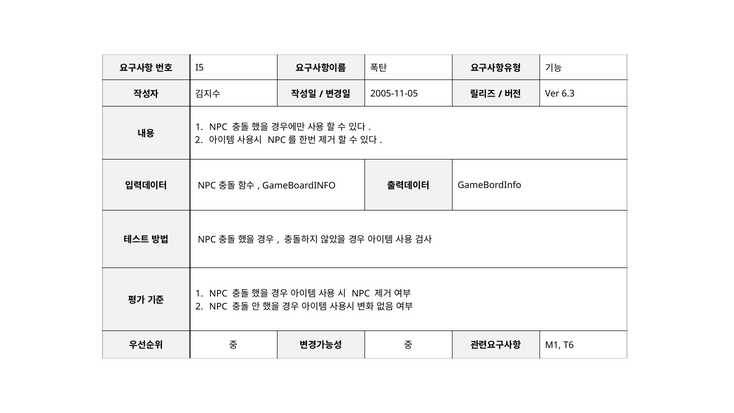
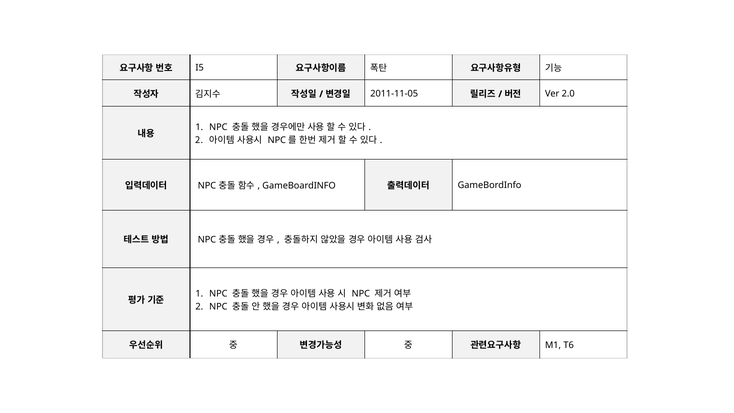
2005-11-05: 2005-11-05 -> 2011-11-05 (394, 94)
6.3: 6.3 -> 2.0 (568, 94)
